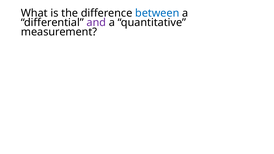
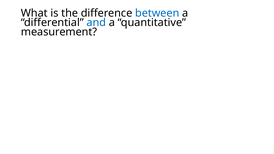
and colour: purple -> blue (96, 23)
